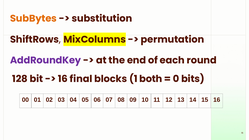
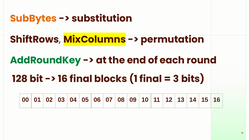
AddRoundKey colour: purple -> green (46, 60)
1 both: both -> final (151, 79)
0: 0 -> 3 (176, 79)
